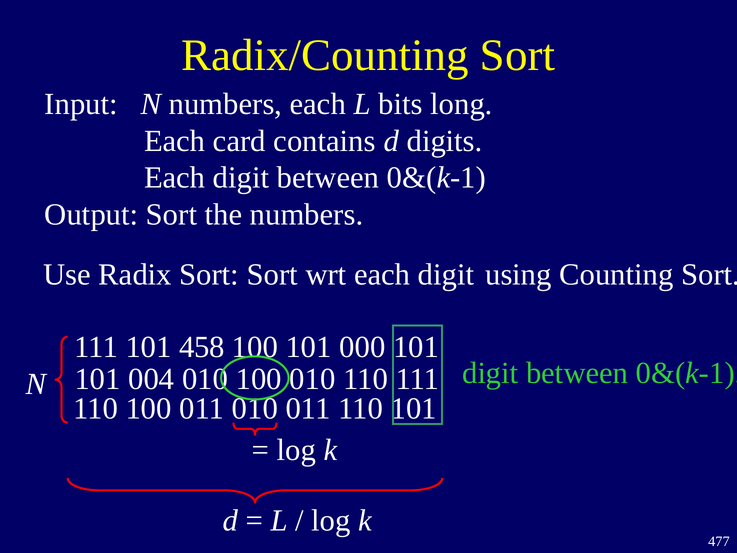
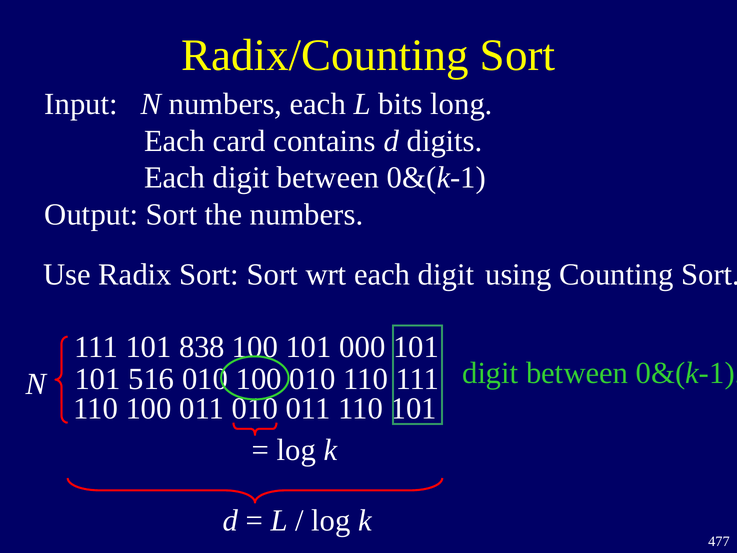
458: 458 -> 838 (202, 347)
004: 004 -> 516 (151, 379)
